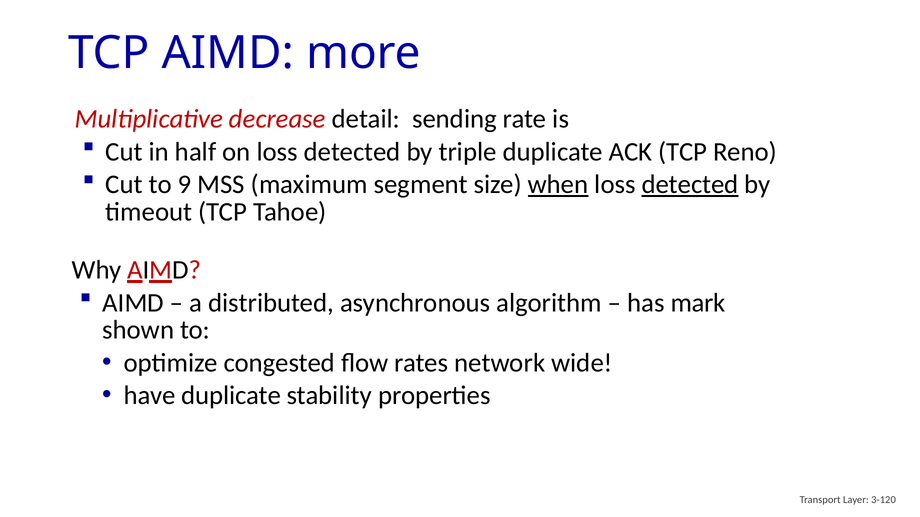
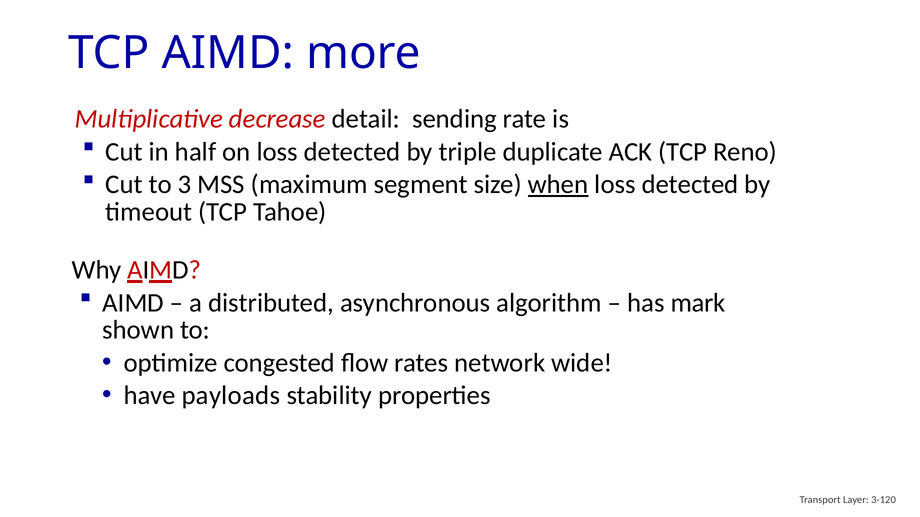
9: 9 -> 3 (184, 185)
detected underline: present -> none (690, 185)
have duplicate: duplicate -> payloads (231, 396)
